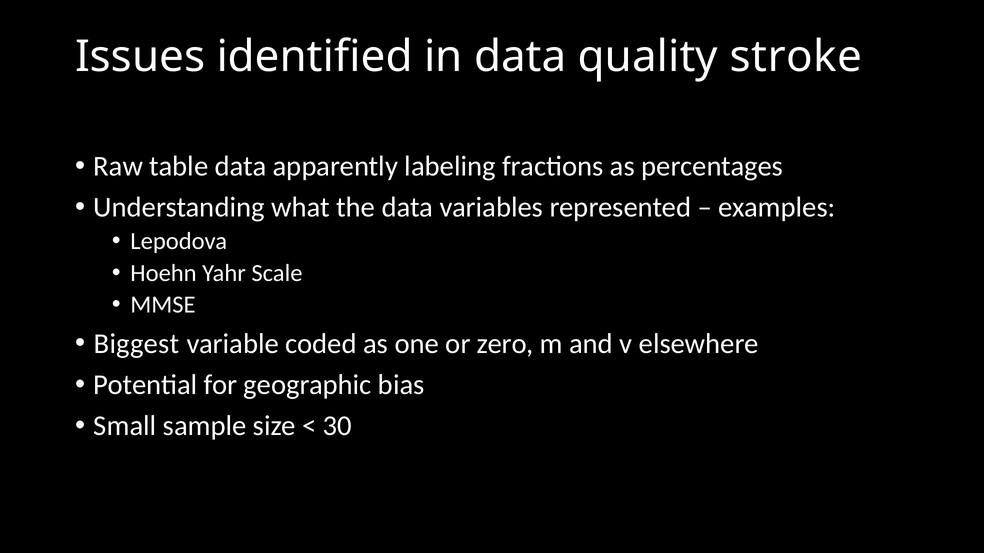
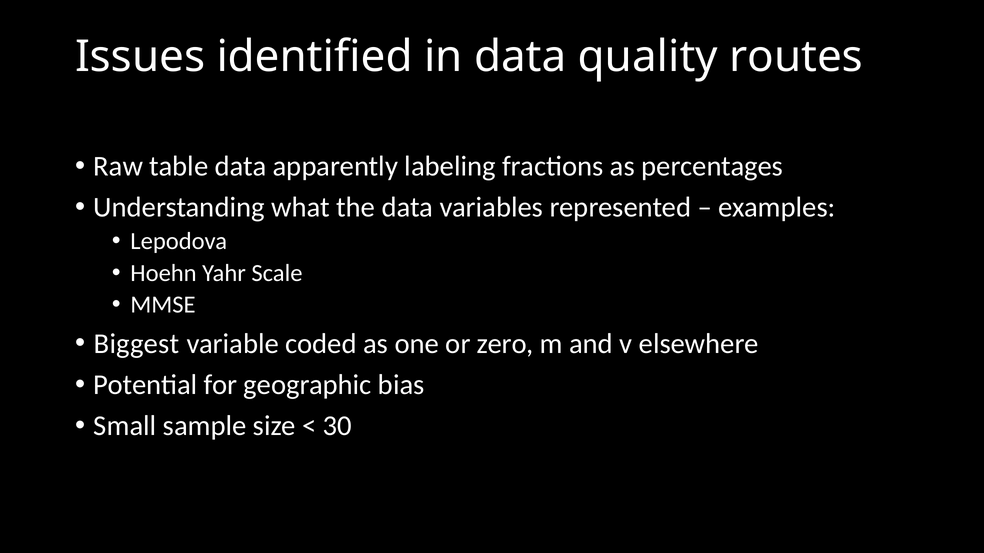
stroke: stroke -> routes (796, 57)
